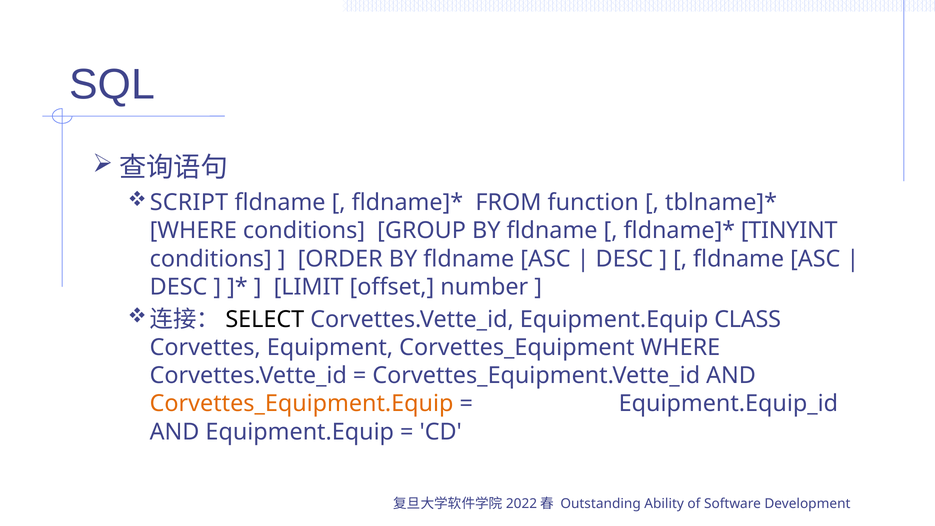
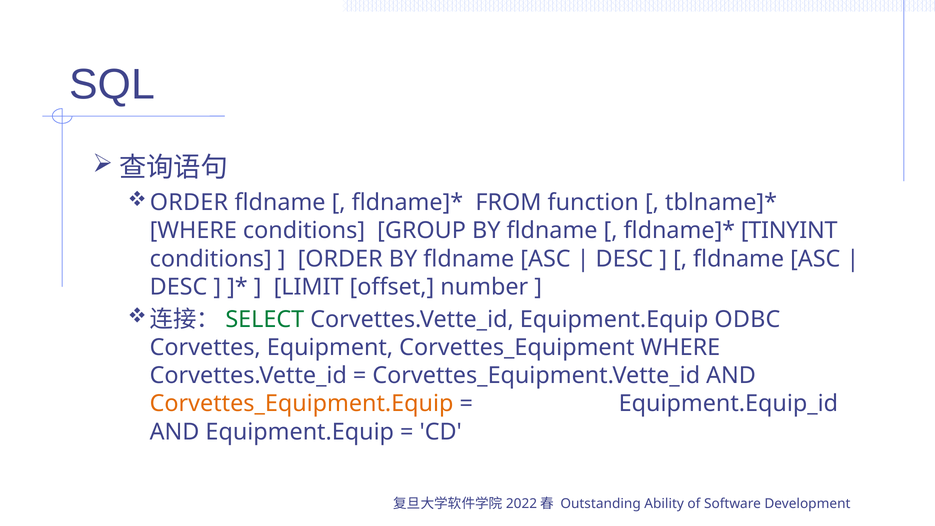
SCRIPT: SCRIPT -> ORDER (189, 203)
SELECT colour: black -> green (265, 320)
CLASS: CLASS -> ODBC (747, 320)
